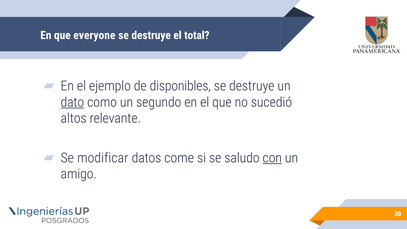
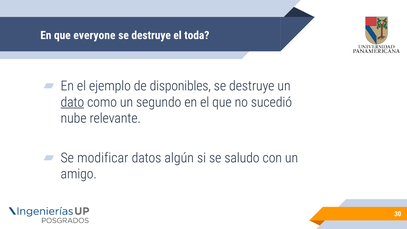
total: total -> toda (197, 35)
altos: altos -> nube (74, 118)
come: come -> algún (179, 158)
con underline: present -> none (272, 158)
